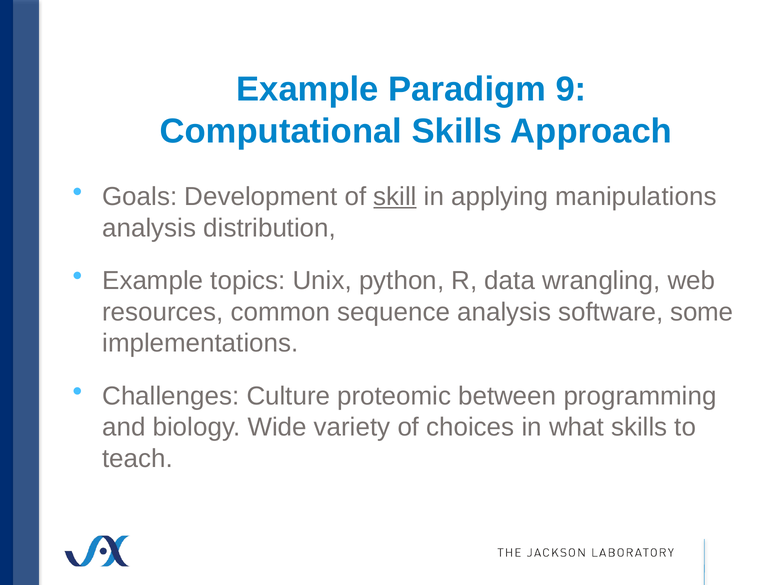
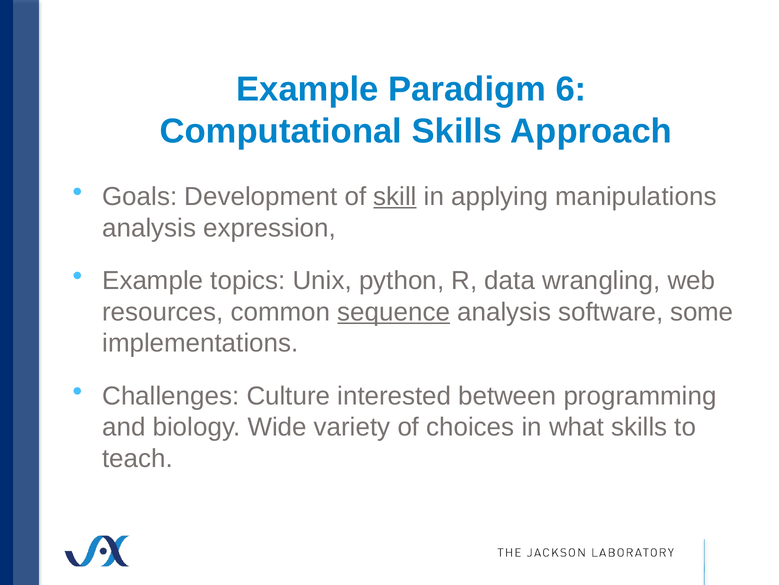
9: 9 -> 6 (571, 89)
distribution: distribution -> expression (270, 228)
sequence underline: none -> present (394, 312)
proteomic: proteomic -> interested (394, 396)
